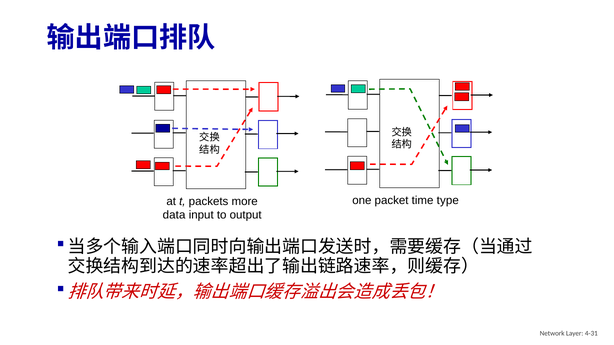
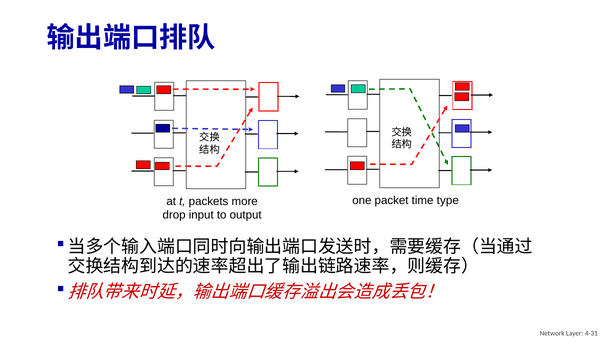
data: data -> drop (174, 215)
